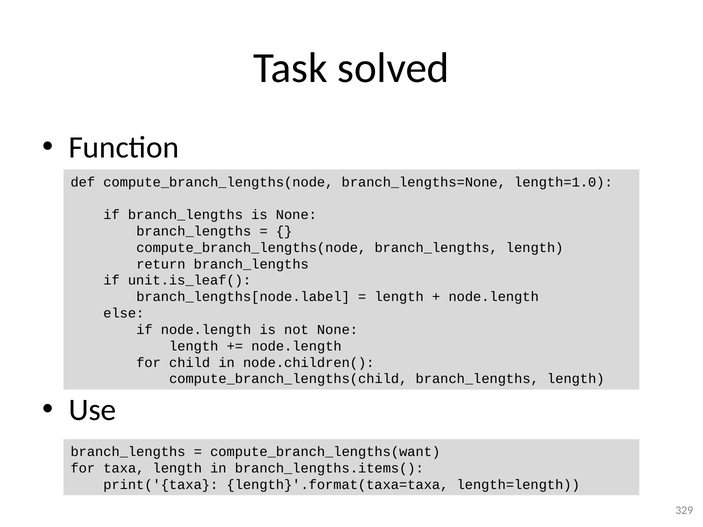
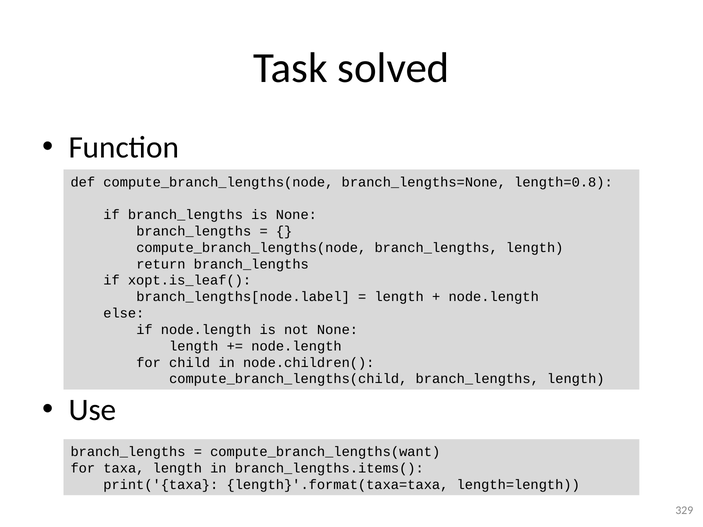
length=1.0: length=1.0 -> length=0.8 (563, 182)
unit.is_leaf(: unit.is_leaf( -> xopt.is_leaf( (190, 281)
